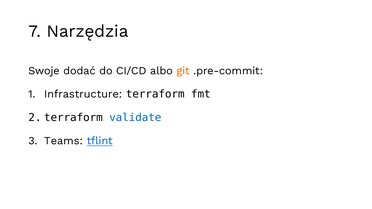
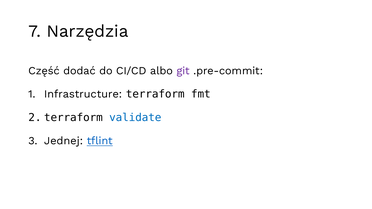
Swoje: Swoje -> Część (44, 71)
git colour: orange -> purple (183, 71)
Teams: Teams -> Jednej (64, 141)
